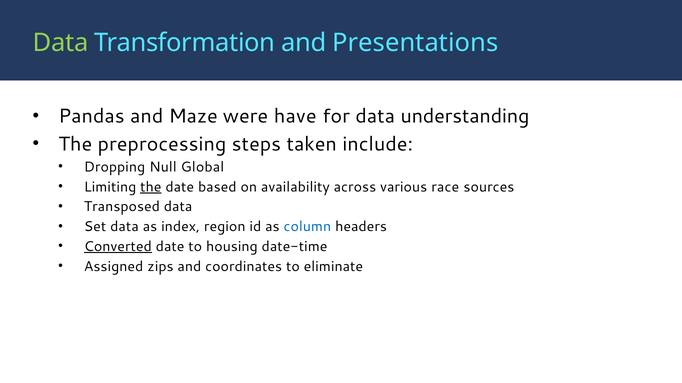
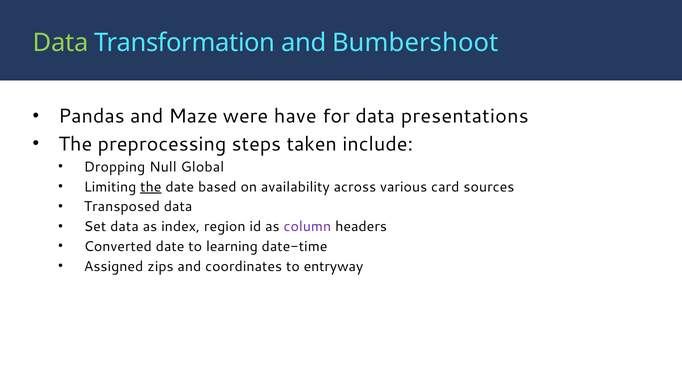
Presentations: Presentations -> Bumbershoot (415, 43)
understanding: understanding -> presentations (465, 117)
race: race -> card (445, 187)
column colour: blue -> purple (307, 227)
Converted underline: present -> none (118, 247)
housing: housing -> learning (232, 247)
eliminate: eliminate -> entryway (333, 267)
